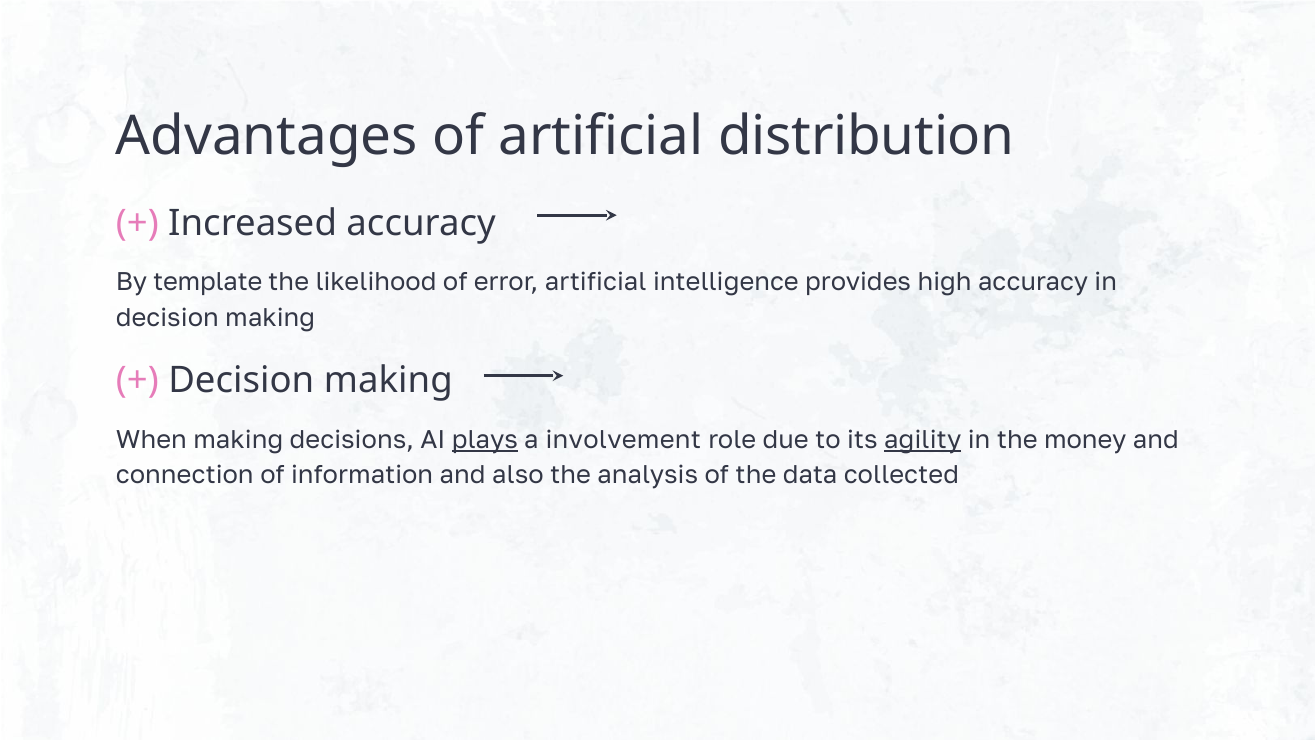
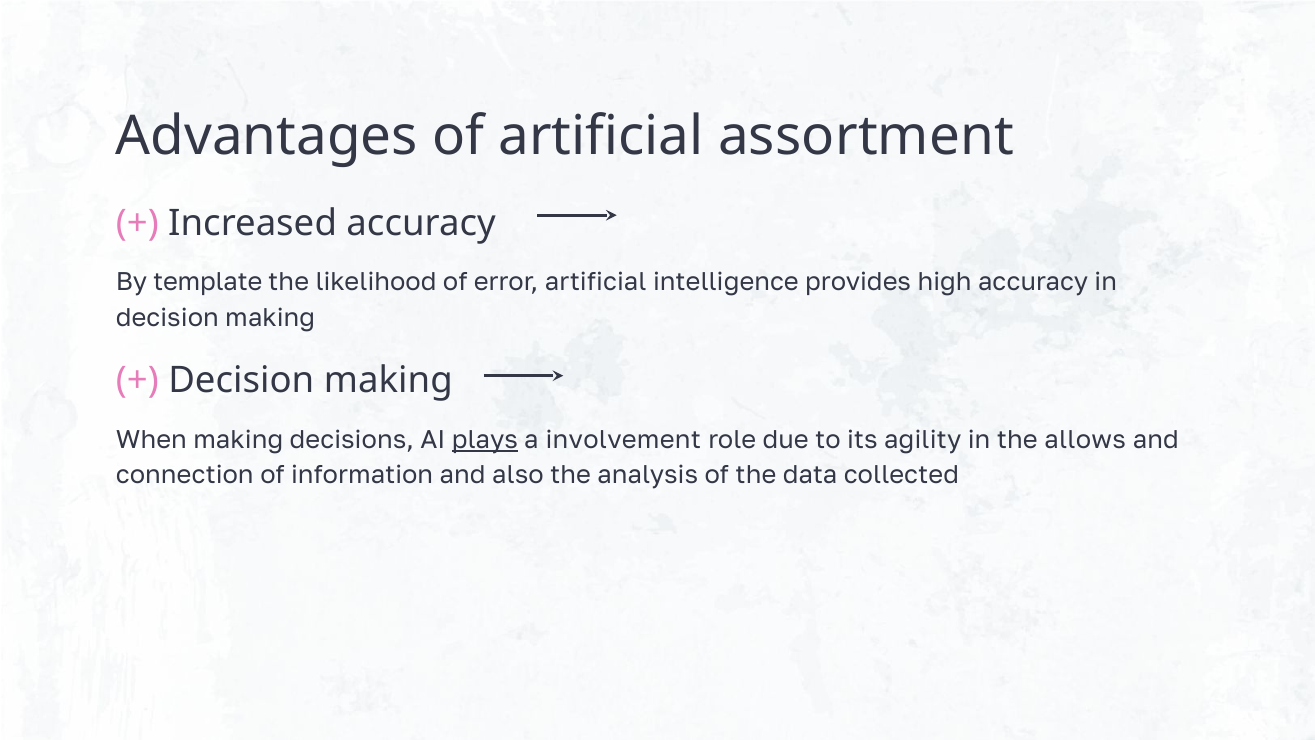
distribution: distribution -> assortment (866, 137)
agility underline: present -> none (923, 440)
money: money -> allows (1085, 440)
